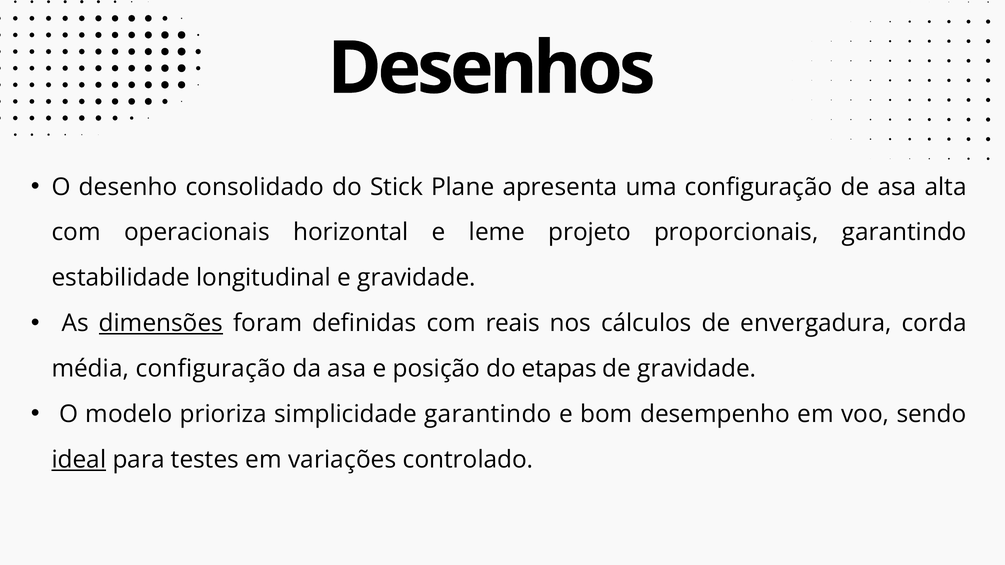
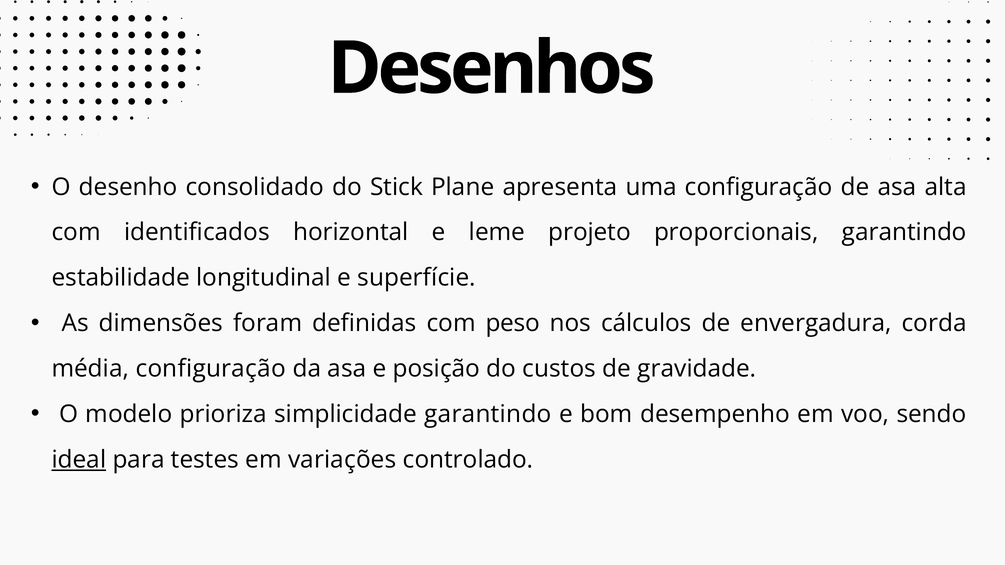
operacionais: operacionais -> identificados (197, 233)
e gravidade: gravidade -> superfície (417, 278)
dimensões underline: present -> none (161, 323)
reais: reais -> peso (513, 323)
etapas: etapas -> custos (559, 369)
